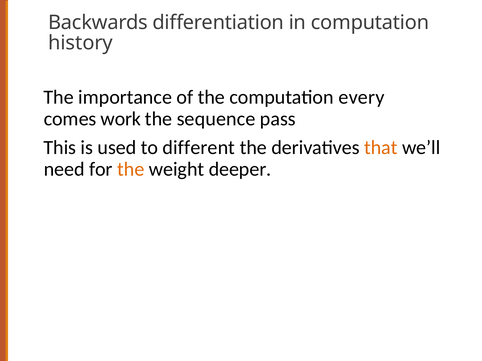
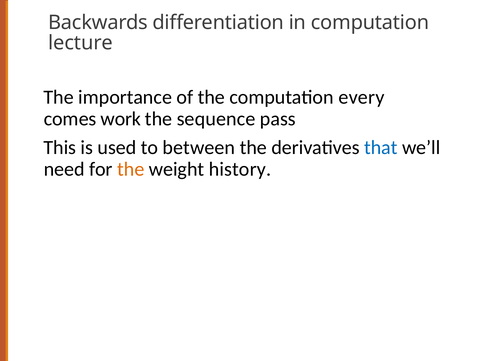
history: history -> lecture (81, 43)
different: different -> between (199, 148)
that colour: orange -> blue (381, 148)
deeper: deeper -> history (240, 170)
